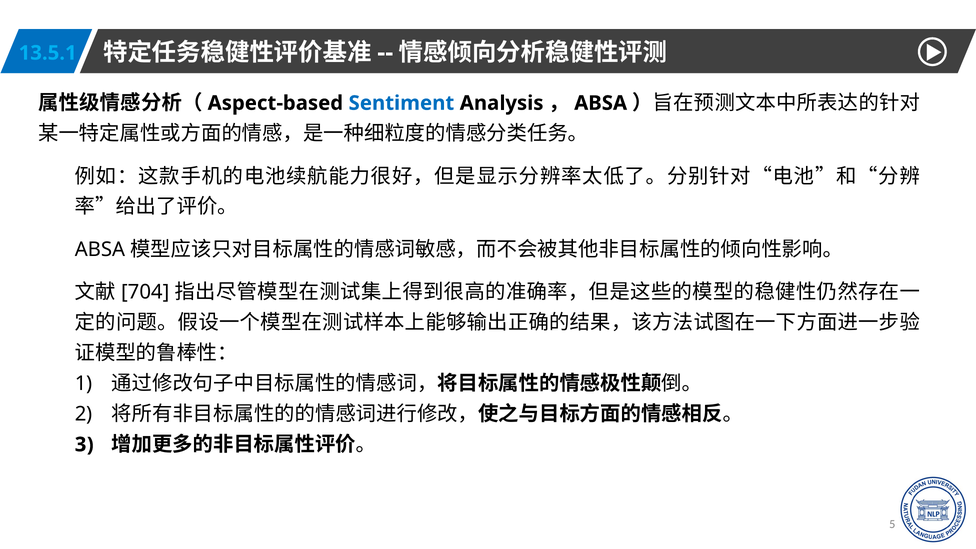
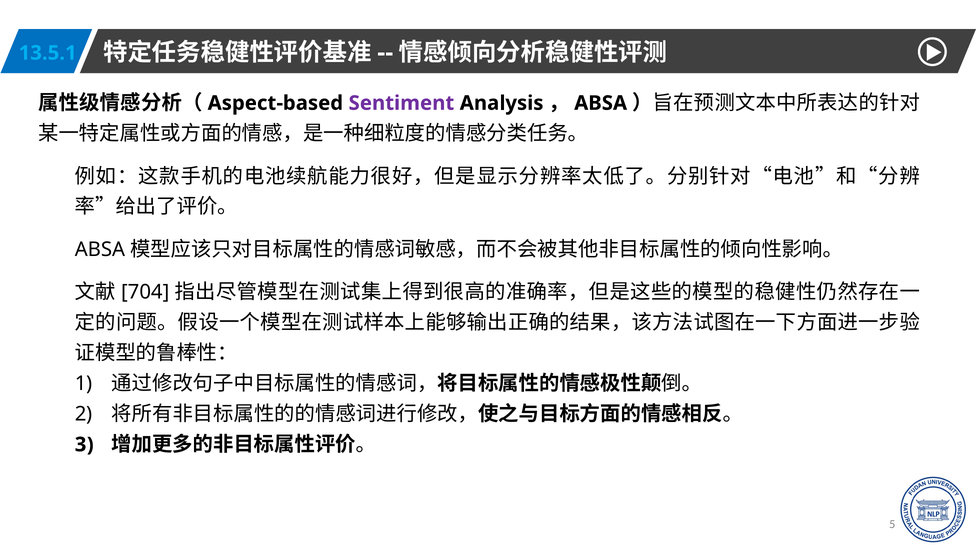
Sentiment colour: blue -> purple (401, 103)
